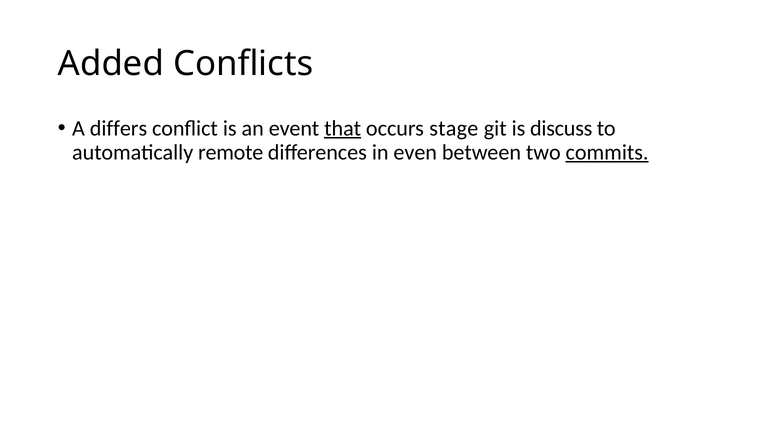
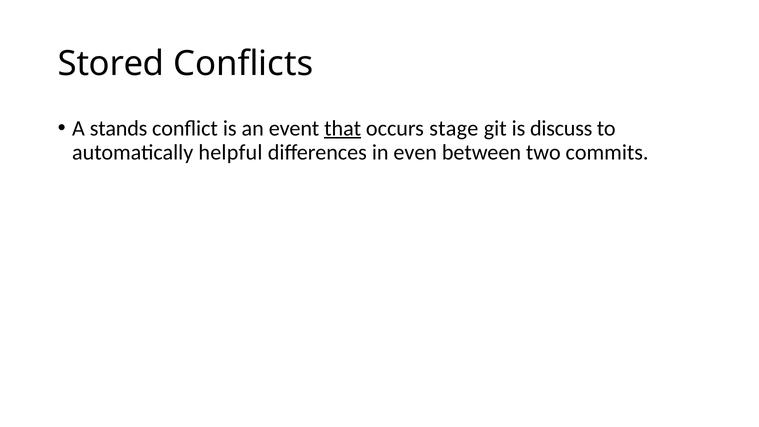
Added: Added -> Stored (111, 64)
differs: differs -> stands (119, 128)
remote: remote -> helpful (230, 152)
commits underline: present -> none (607, 152)
